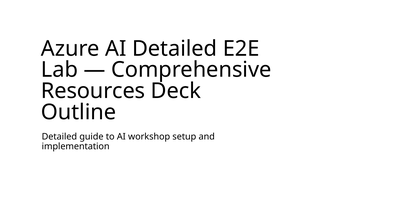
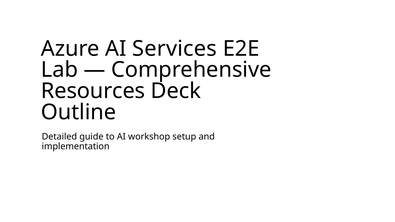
AI Detailed: Detailed -> Services (174, 49)
